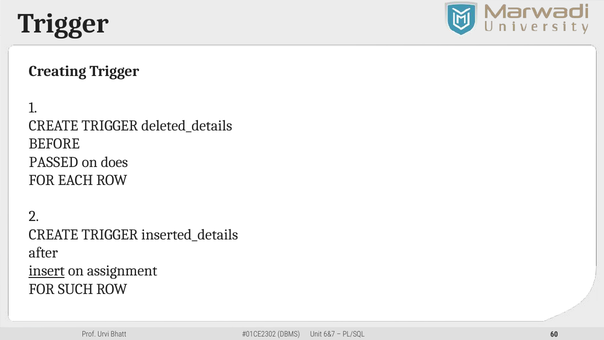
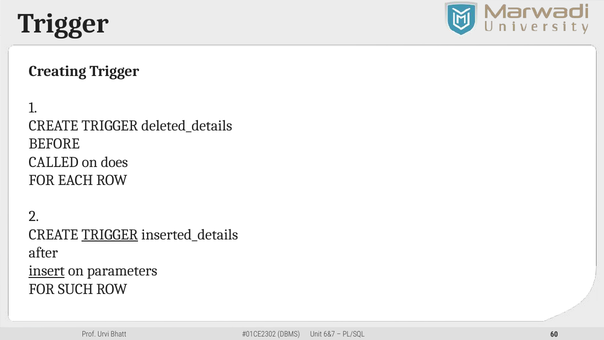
PASSED: PASSED -> CALLED (54, 162)
TRIGGER underline: none -> present (110, 234)
assignment: assignment -> parameters (122, 271)
